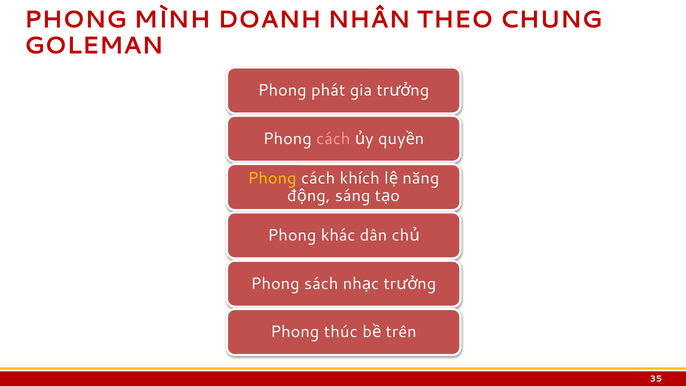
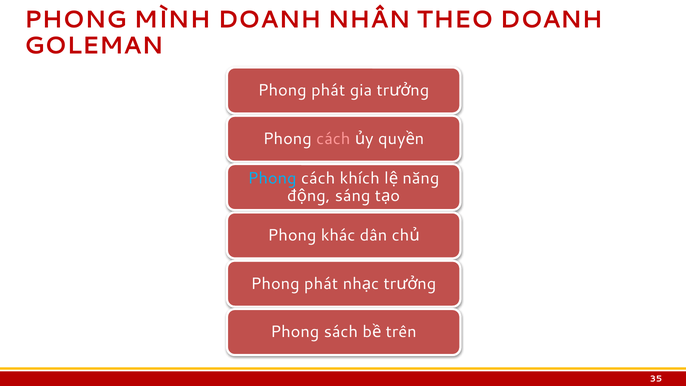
THEO CHUNG: CHUNG -> DOANH (551, 20)
Phong colour: yellow -> light blue (272, 178)
sách: sách -> phát (321, 284)
thúc: thúc -> sách (341, 332)
